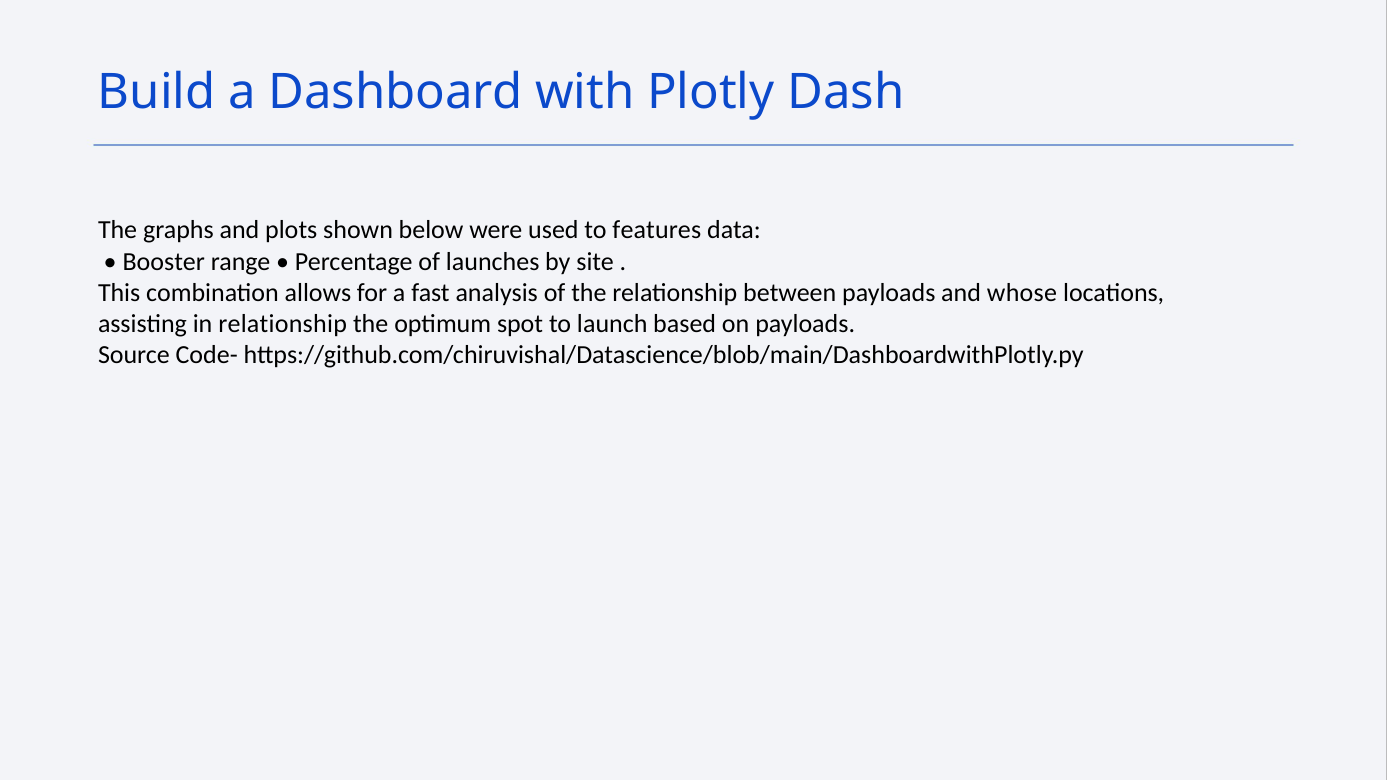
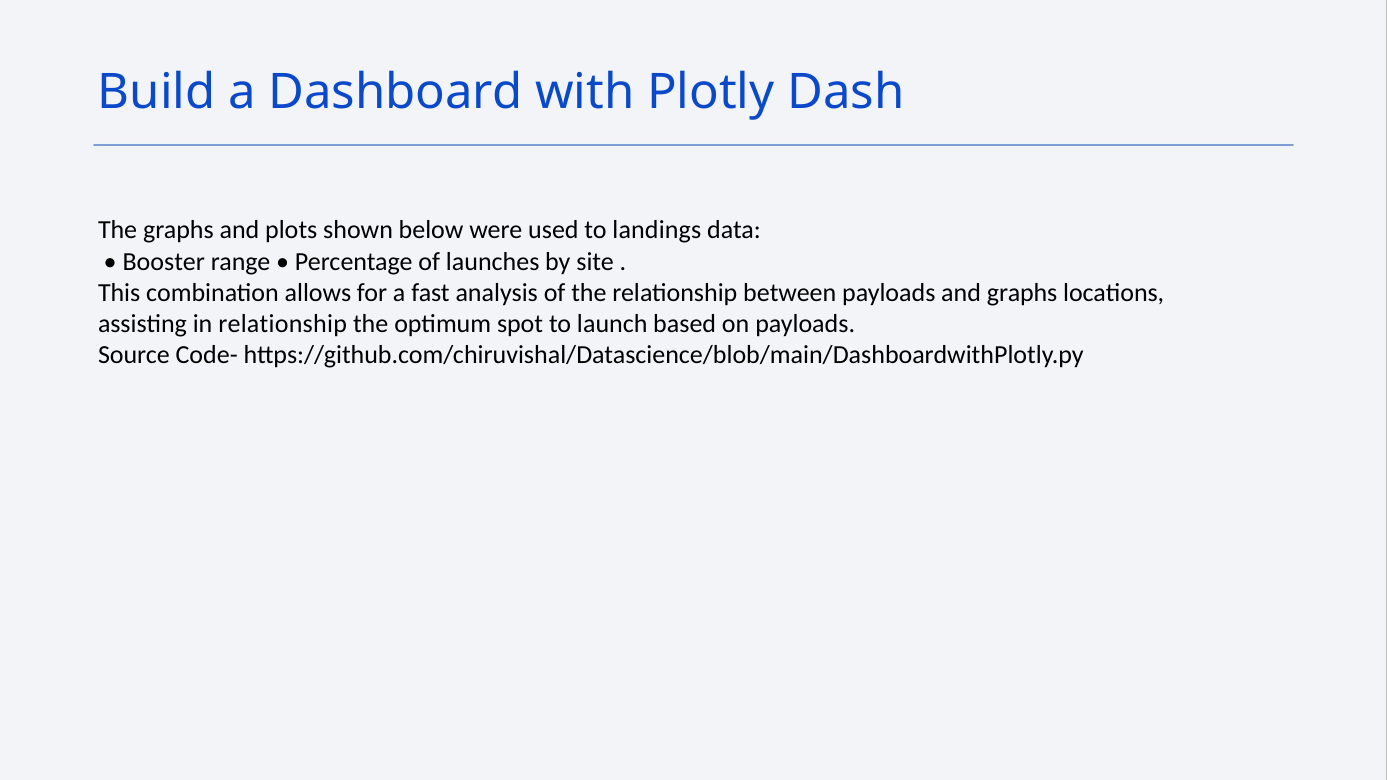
features: features -> landings (657, 230)
and whose: whose -> graphs (1022, 293)
